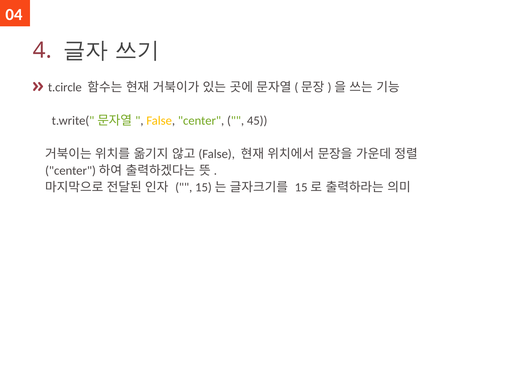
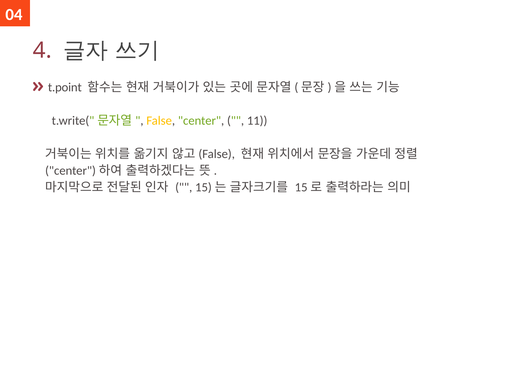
t.circle: t.circle -> t.point (65, 88)
45: 45 -> 11 (257, 121)
